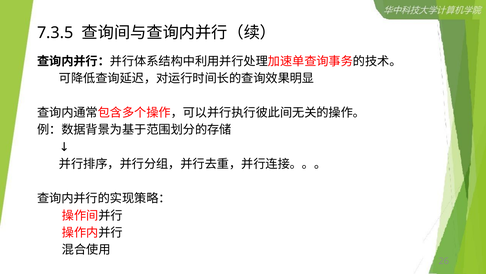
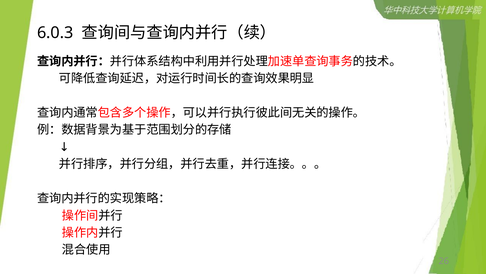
7.3.5: 7.3.5 -> 6.0.3 (55, 33)
